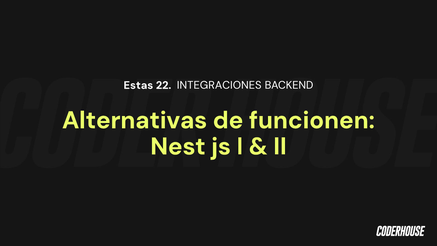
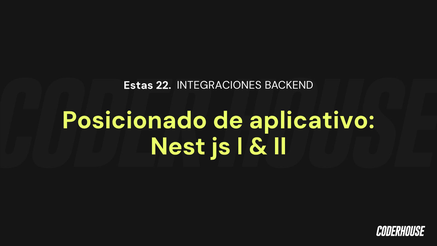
Alternativas: Alternativas -> Posicionado (135, 120)
funcionen: funcionen -> aplicativo (312, 120)
